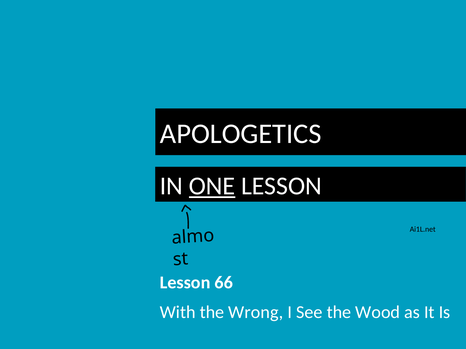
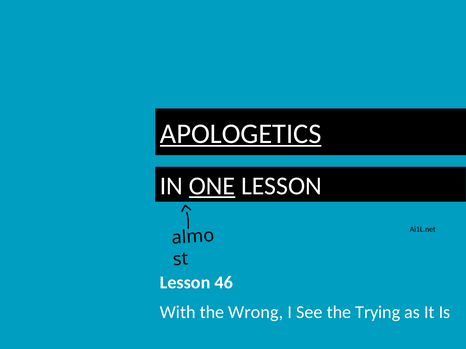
APOLOGETICS underline: none -> present (241, 134)
66: 66 -> 46 (224, 283)
Wood: Wood -> Trying (378, 313)
